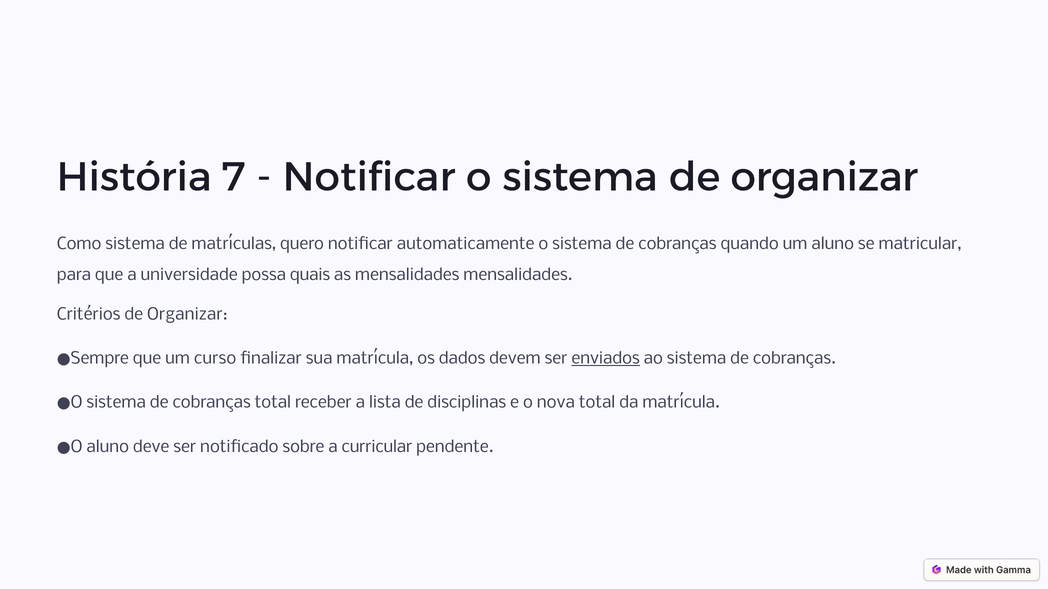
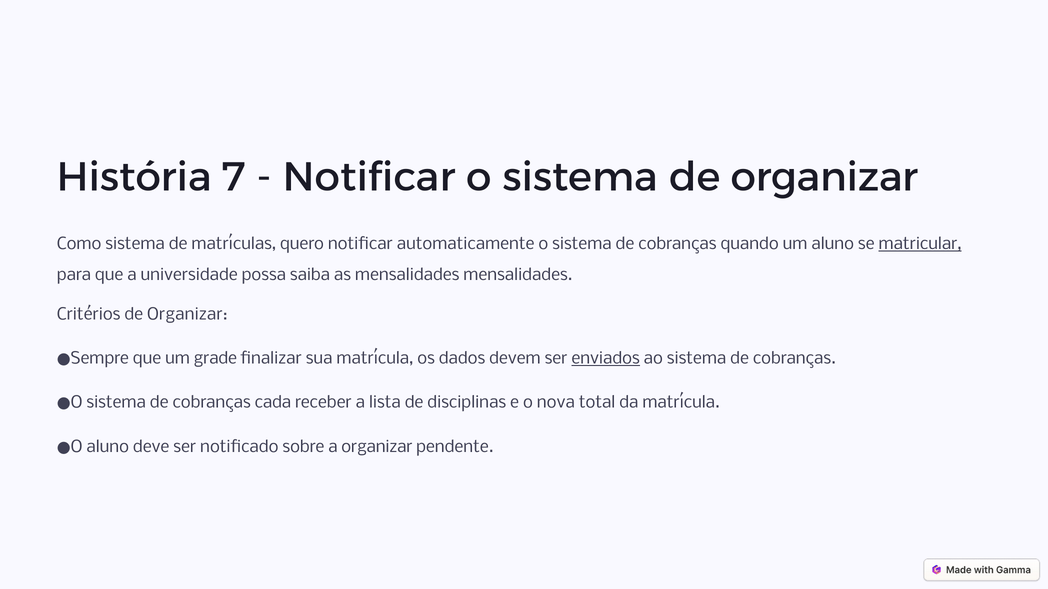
matricular underline: none -> present (920, 244)
quais: quais -> saiba (310, 275)
curso: curso -> grade (215, 359)
cobranças total: total -> cada (273, 403)
a curricular: curricular -> organizar (377, 447)
